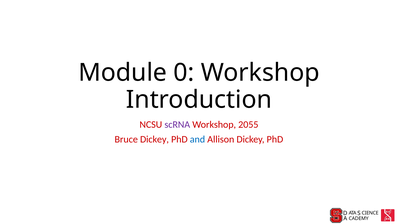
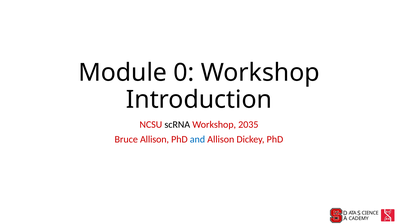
scRNA colour: purple -> black (177, 124)
2055: 2055 -> 2035 (248, 124)
Bruce Dickey: Dickey -> Allison (155, 139)
